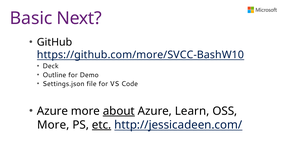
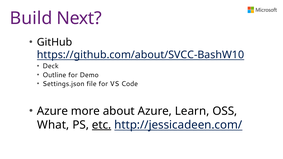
Basic: Basic -> Build (31, 18)
https://github.com/more/SVCC-BashW10: https://github.com/more/SVCC-BashW10 -> https://github.com/about/SVCC-BashW10 (141, 55)
about underline: present -> none (119, 111)
More: More -> What (53, 125)
